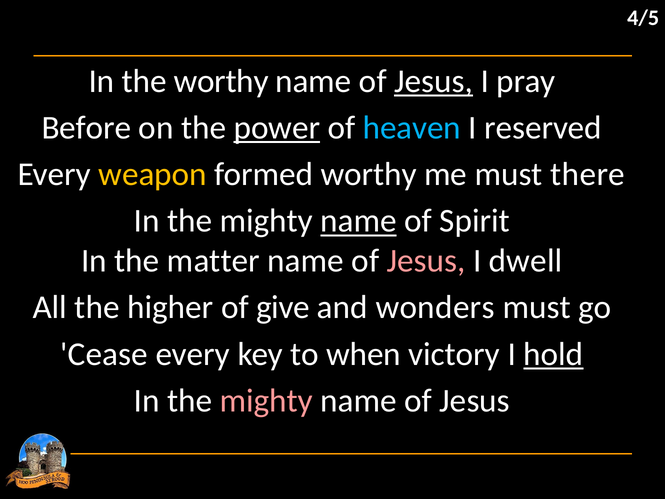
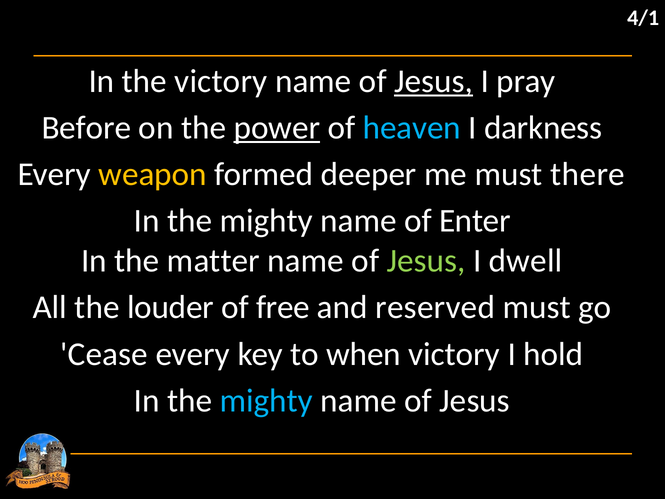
4/5: 4/5 -> 4/1 (643, 18)
the worthy: worthy -> victory (221, 81)
reserved: reserved -> darkness (543, 128)
formed worthy: worthy -> deeper (369, 174)
name underline: present -> none (358, 221)
Spirit: Spirit -> Enter (475, 221)
Jesus colour: pink -> light green (426, 261)
higher: higher -> louder (170, 307)
give: give -> free (283, 307)
wonders: wonders -> reserved (435, 307)
hold underline: present -> none (553, 354)
mighty colour: pink -> light blue (266, 400)
